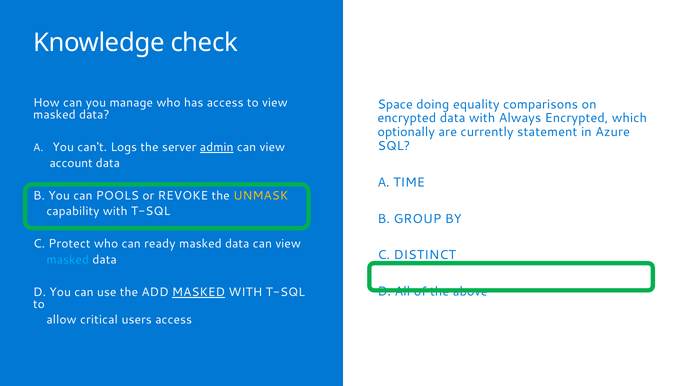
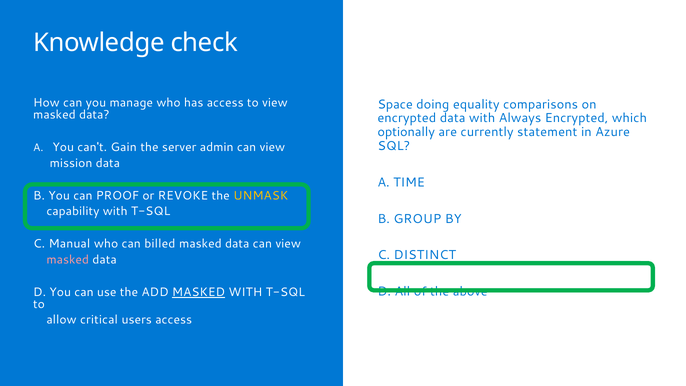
Logs: Logs -> Gain (124, 147)
admin underline: present -> none (217, 147)
account: account -> mission (71, 163)
POOLS: POOLS -> PROOF (117, 196)
Protect: Protect -> Manual (69, 244)
ready: ready -> billed (160, 244)
masked colour: light blue -> pink (68, 260)
